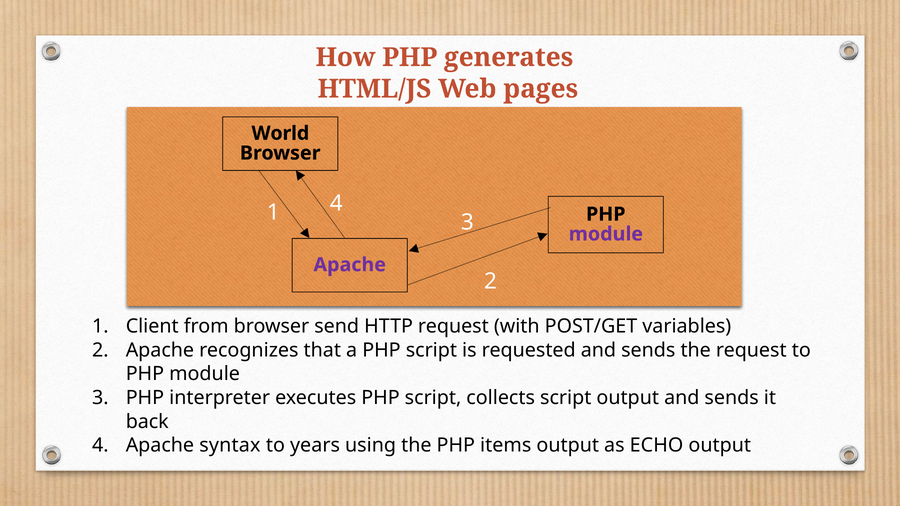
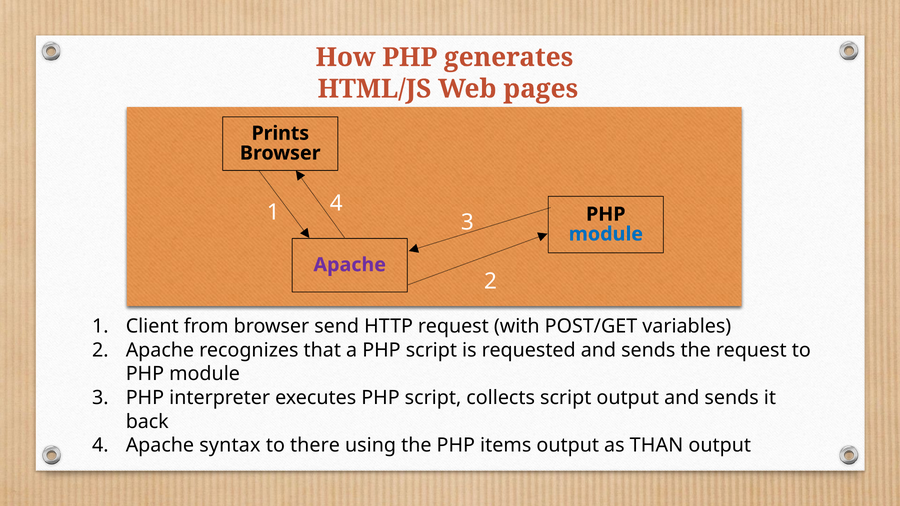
World: World -> Prints (280, 133)
module colour: purple -> blue (606, 234)
years: years -> there (315, 446)
ECHO: ECHO -> THAN (656, 446)
